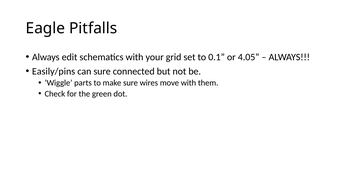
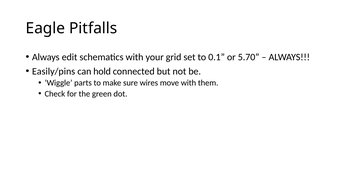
4.05: 4.05 -> 5.70 (249, 57)
can sure: sure -> hold (102, 71)
